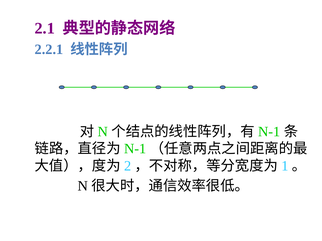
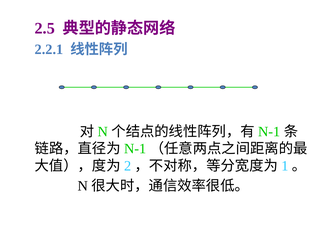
2.1: 2.1 -> 2.5 (45, 28)
